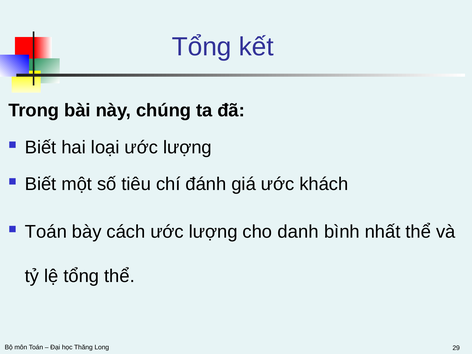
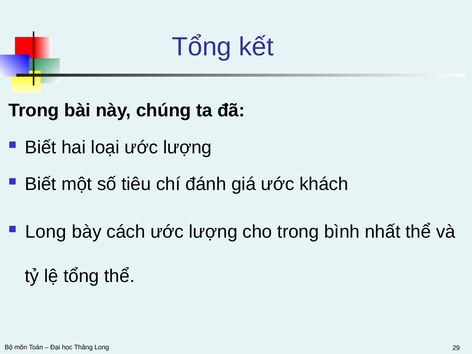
Toán: Toán -> Long (46, 232)
cho danh: danh -> trong (298, 232)
